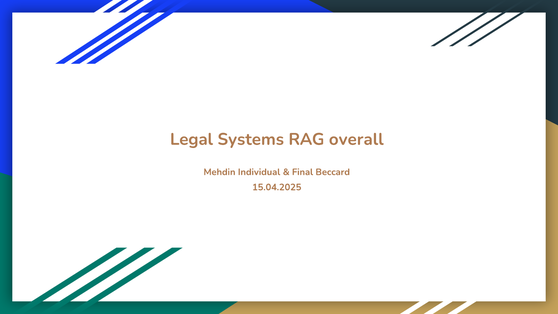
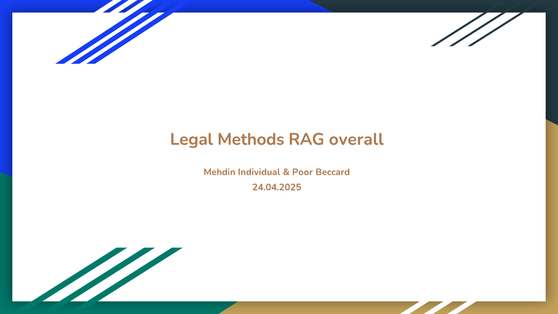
Systems: Systems -> Methods (251, 139)
Final: Final -> Poor (302, 172)
15.04.2025: 15.04.2025 -> 24.04.2025 (277, 187)
